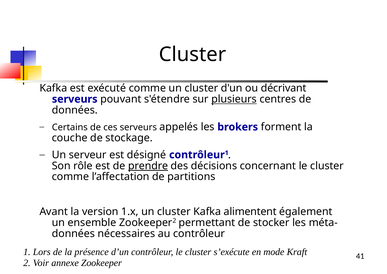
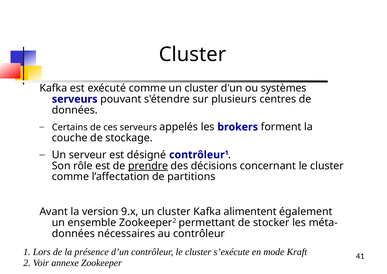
décrivant: décrivant -> systèmes (284, 88)
plusieurs underline: present -> none (234, 99)
1.x: 1.x -> 9.x (130, 211)
